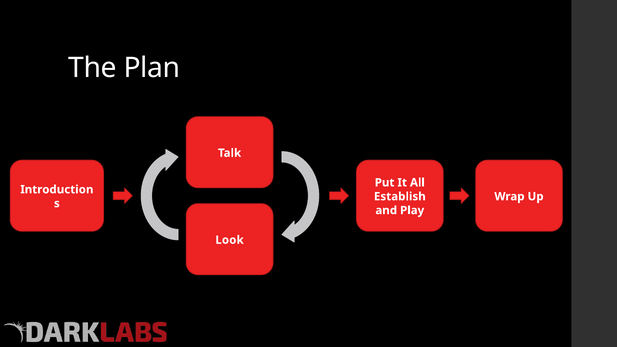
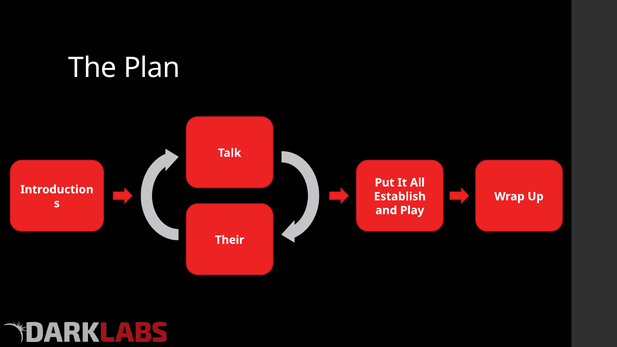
Look: Look -> Their (230, 240)
